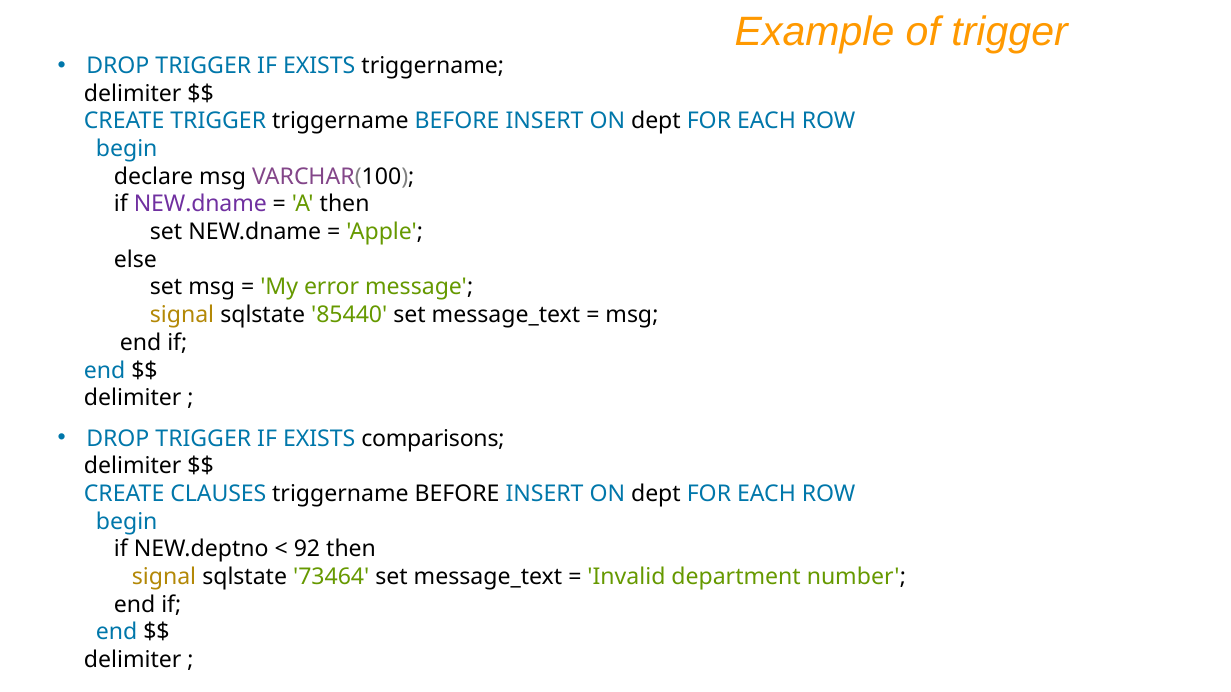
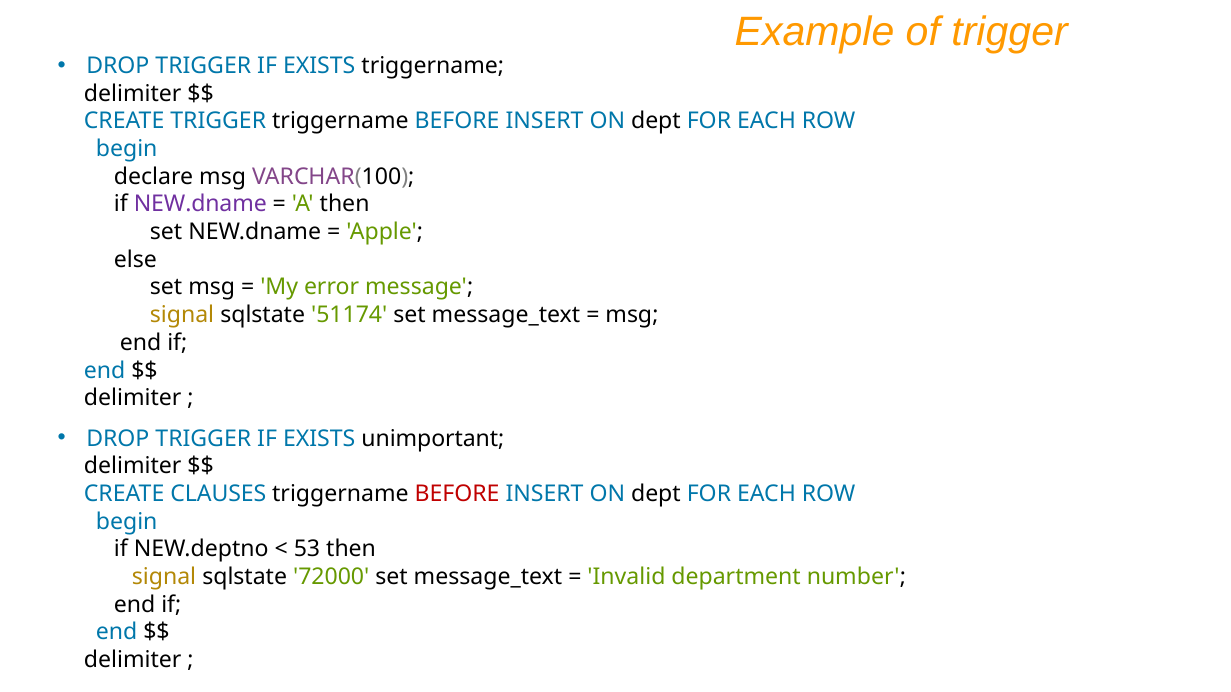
85440: 85440 -> 51174 (349, 315)
comparisons: comparisons -> unimportant (433, 439)
BEFORE colour: black -> red (457, 494)
92: 92 -> 53 (307, 550)
73464: 73464 -> 72000 (331, 577)
